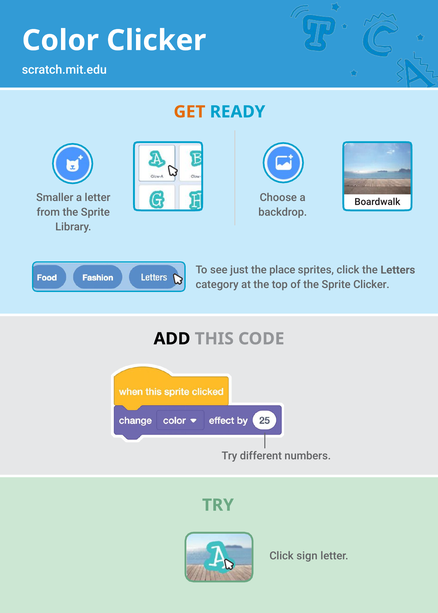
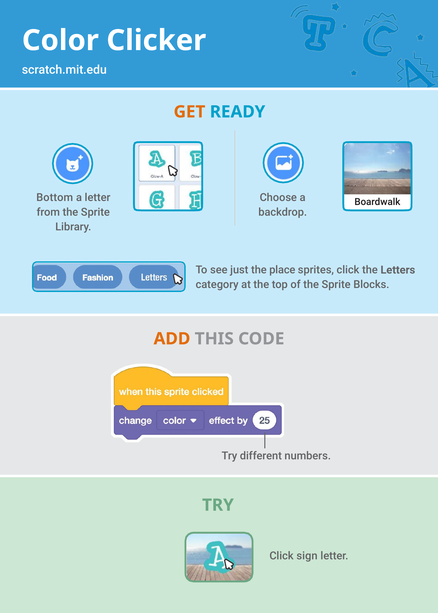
Smaller: Smaller -> Bottom (55, 198)
Sprite Clicker: Clicker -> Blocks (371, 285)
ADD colour: black -> orange (172, 339)
